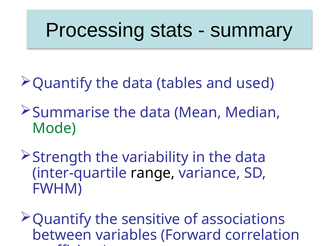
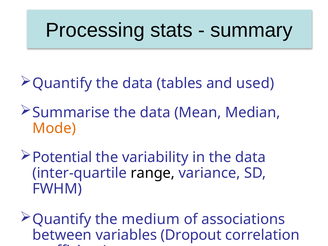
Mode colour: green -> orange (54, 128)
Strength: Strength -> Potential (62, 157)
sensitive: sensitive -> medium (151, 219)
Forward: Forward -> Dropout (191, 235)
